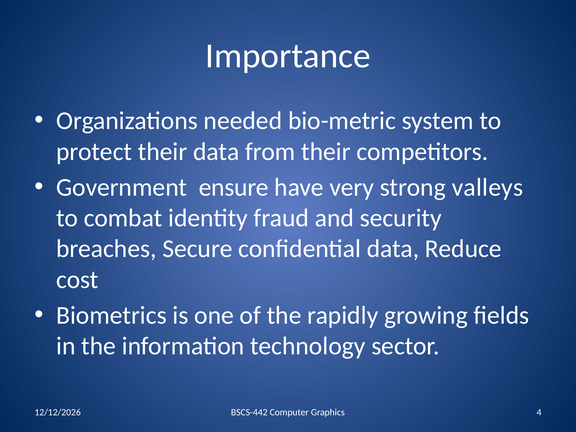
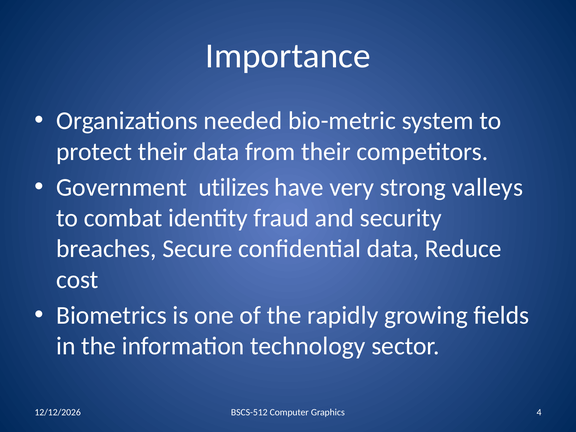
ensure: ensure -> utilizes (234, 187)
BSCS-442: BSCS-442 -> BSCS-512 (249, 412)
